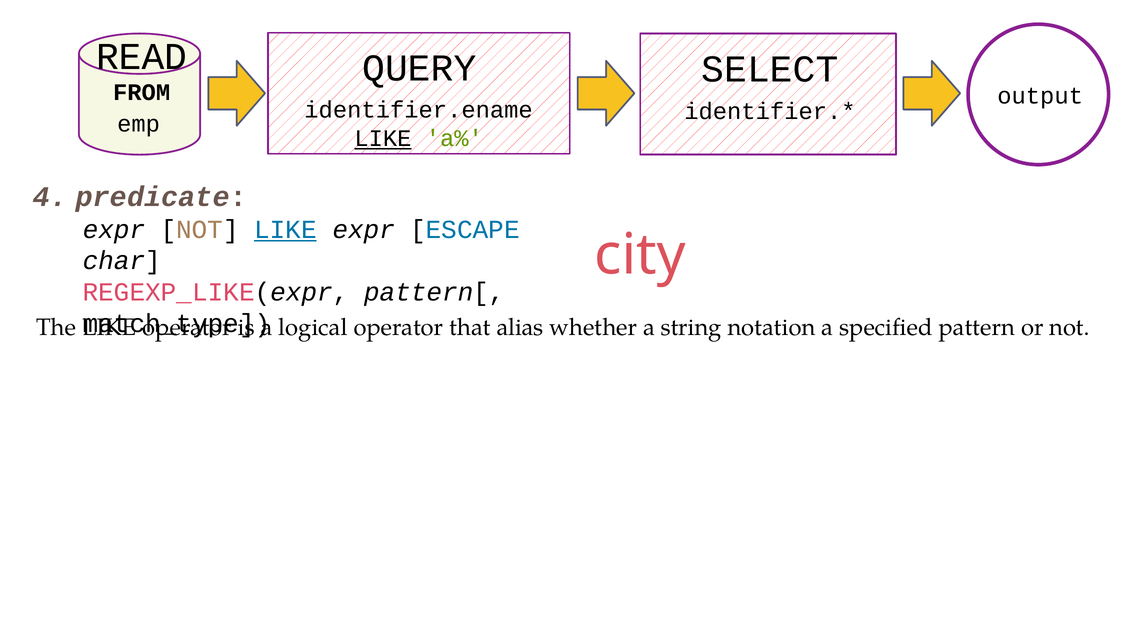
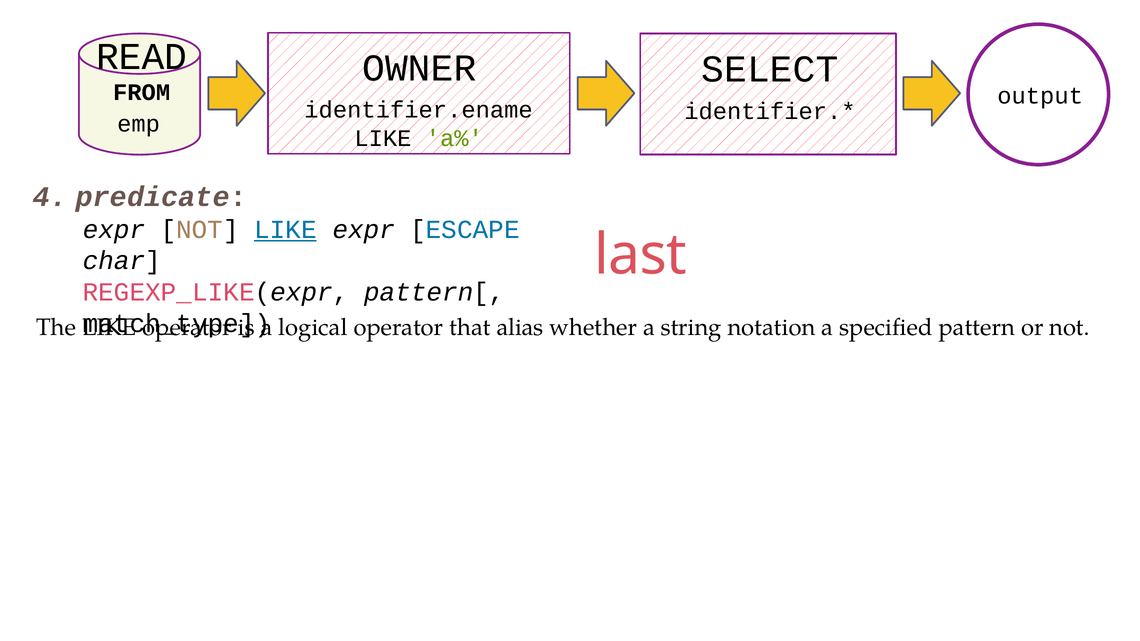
QUERY: QUERY -> OWNER (419, 68)
LIKE underline: present -> none (383, 138)
city: city -> last (640, 255)
